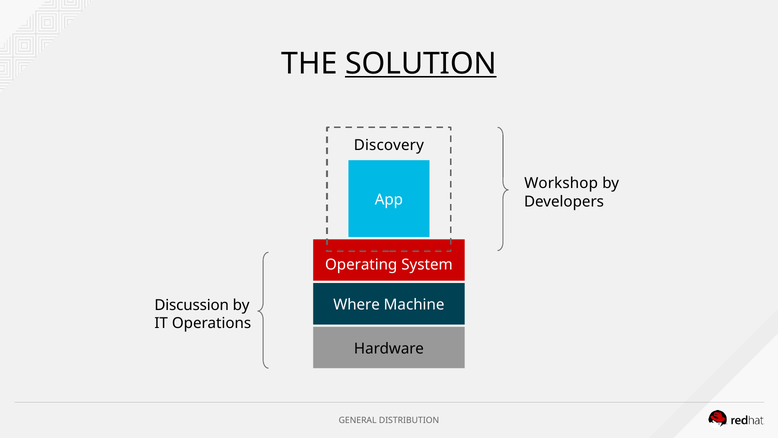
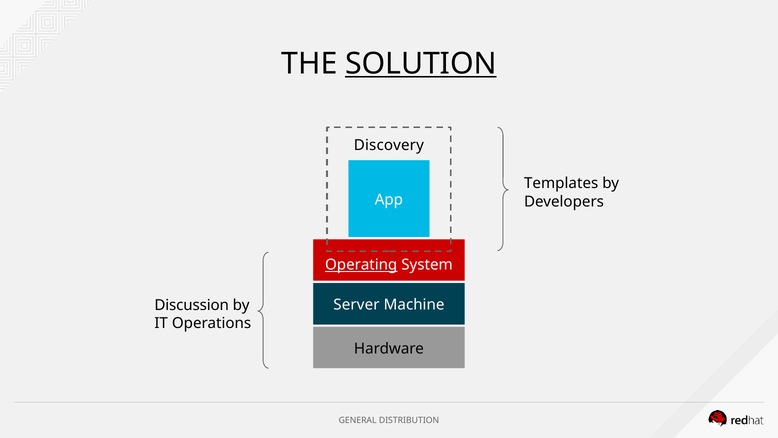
Workshop: Workshop -> Templates (561, 183)
Operating underline: none -> present (361, 265)
Where: Where -> Server (356, 305)
